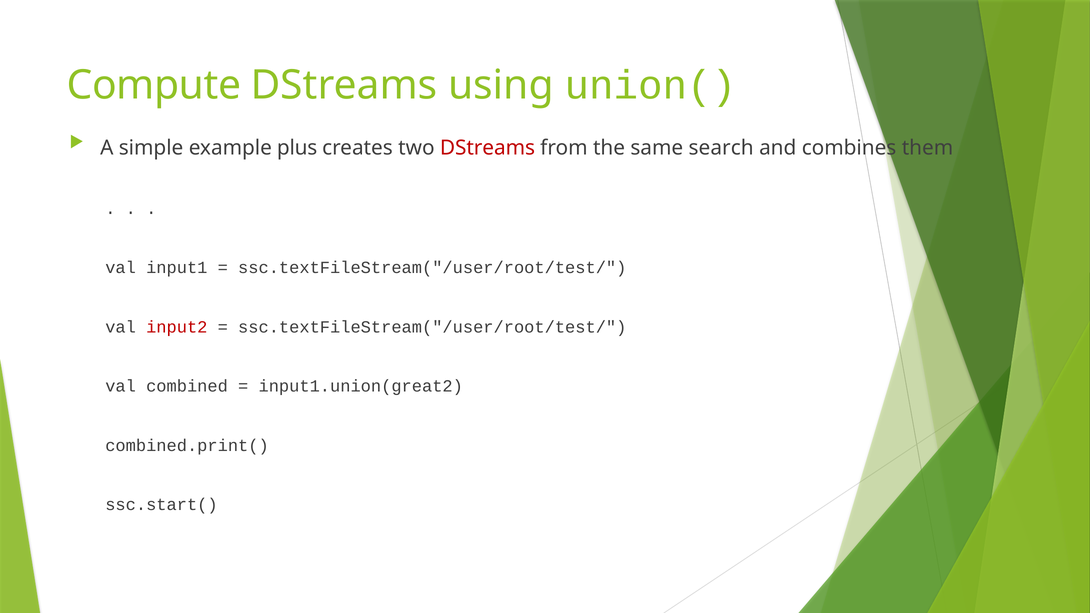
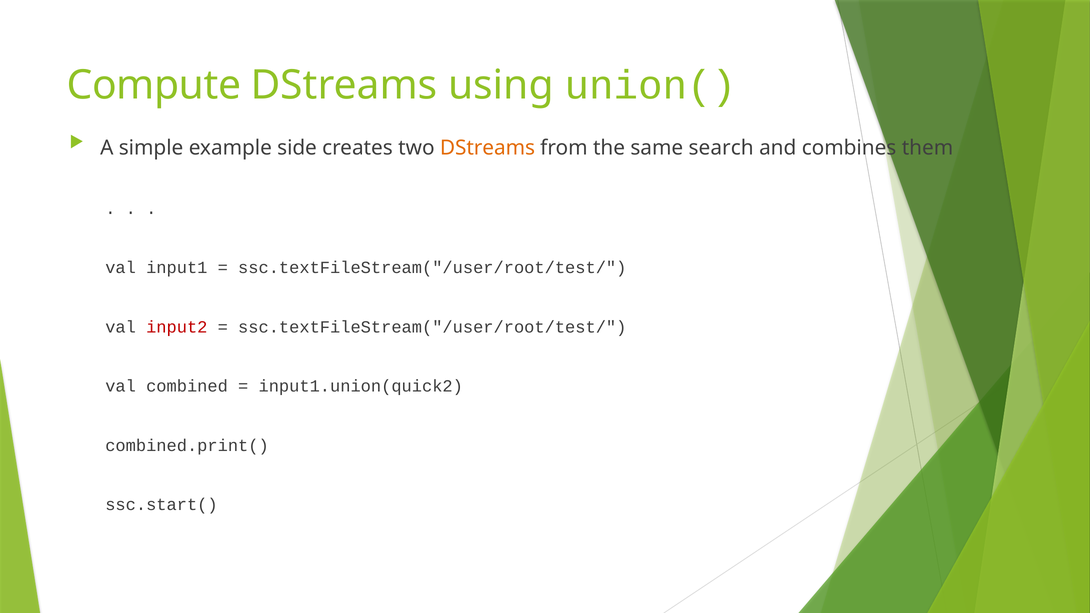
plus: plus -> side (297, 148)
DStreams colour: red -> orange (487, 148)
input1.union(great2: input1.union(great2 -> input1.union(quick2 (361, 386)
